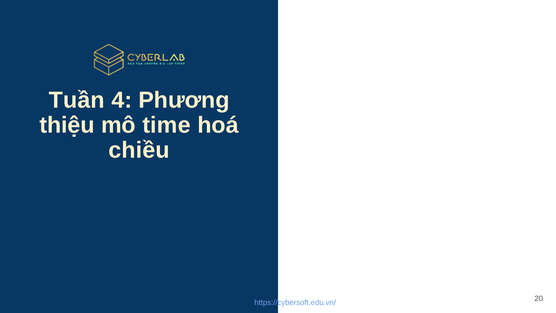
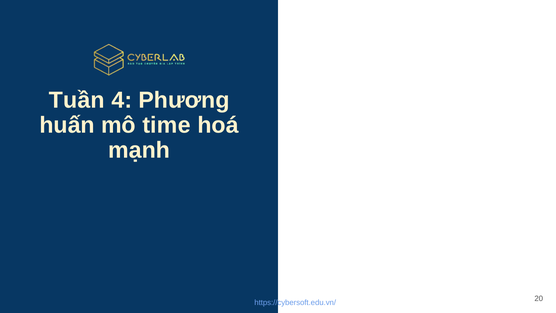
thiệu: thiệu -> huấn (67, 125)
chiều: chiều -> mạnh (139, 150)
